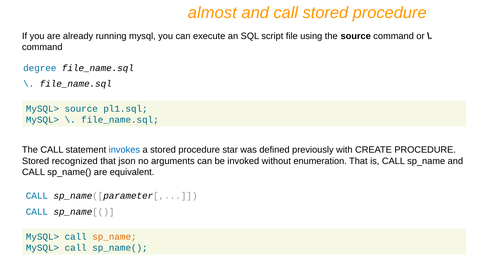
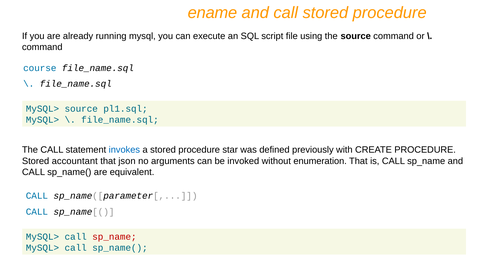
almost: almost -> ename (212, 13)
degree: degree -> course (40, 68)
recognized: recognized -> accountant (75, 161)
sp_name colour: orange -> red (114, 237)
